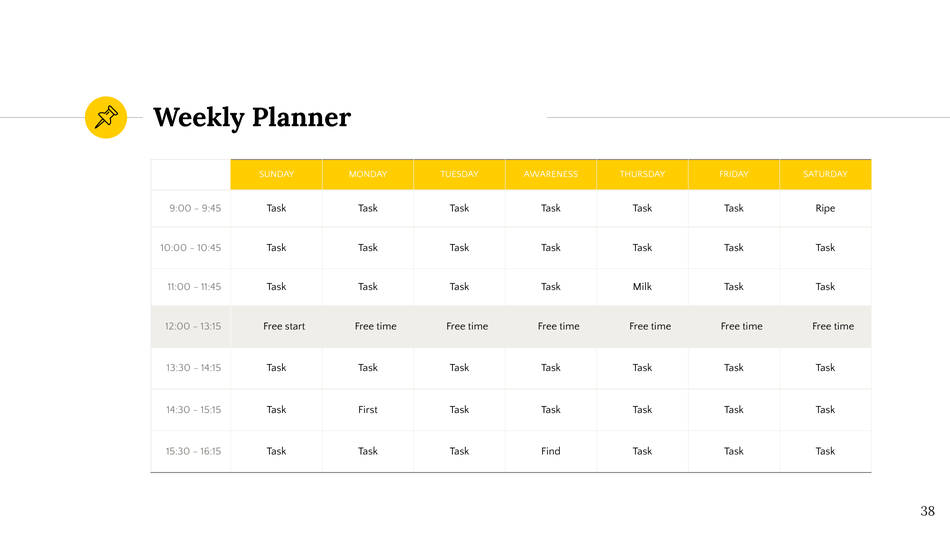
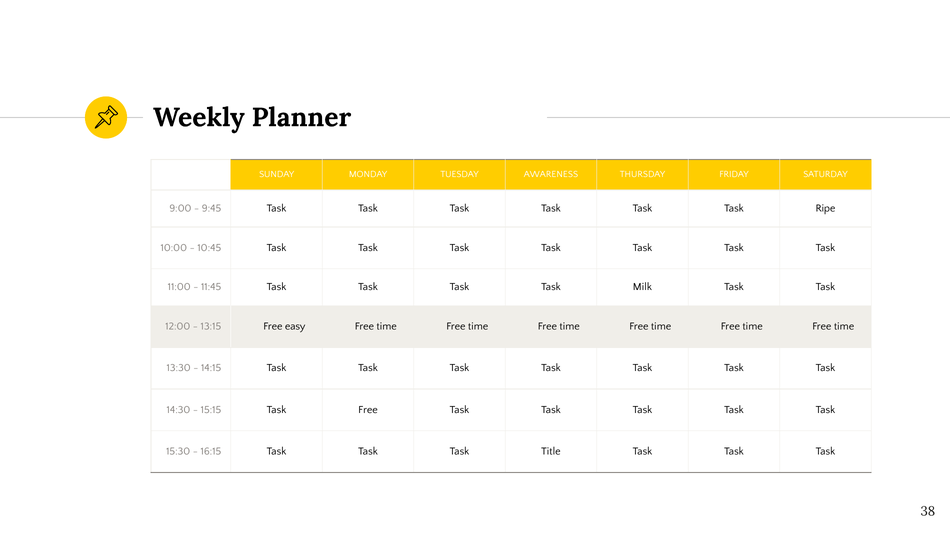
start: start -> easy (295, 327)
First: First -> Free (368, 410)
Find: Find -> Title (551, 452)
